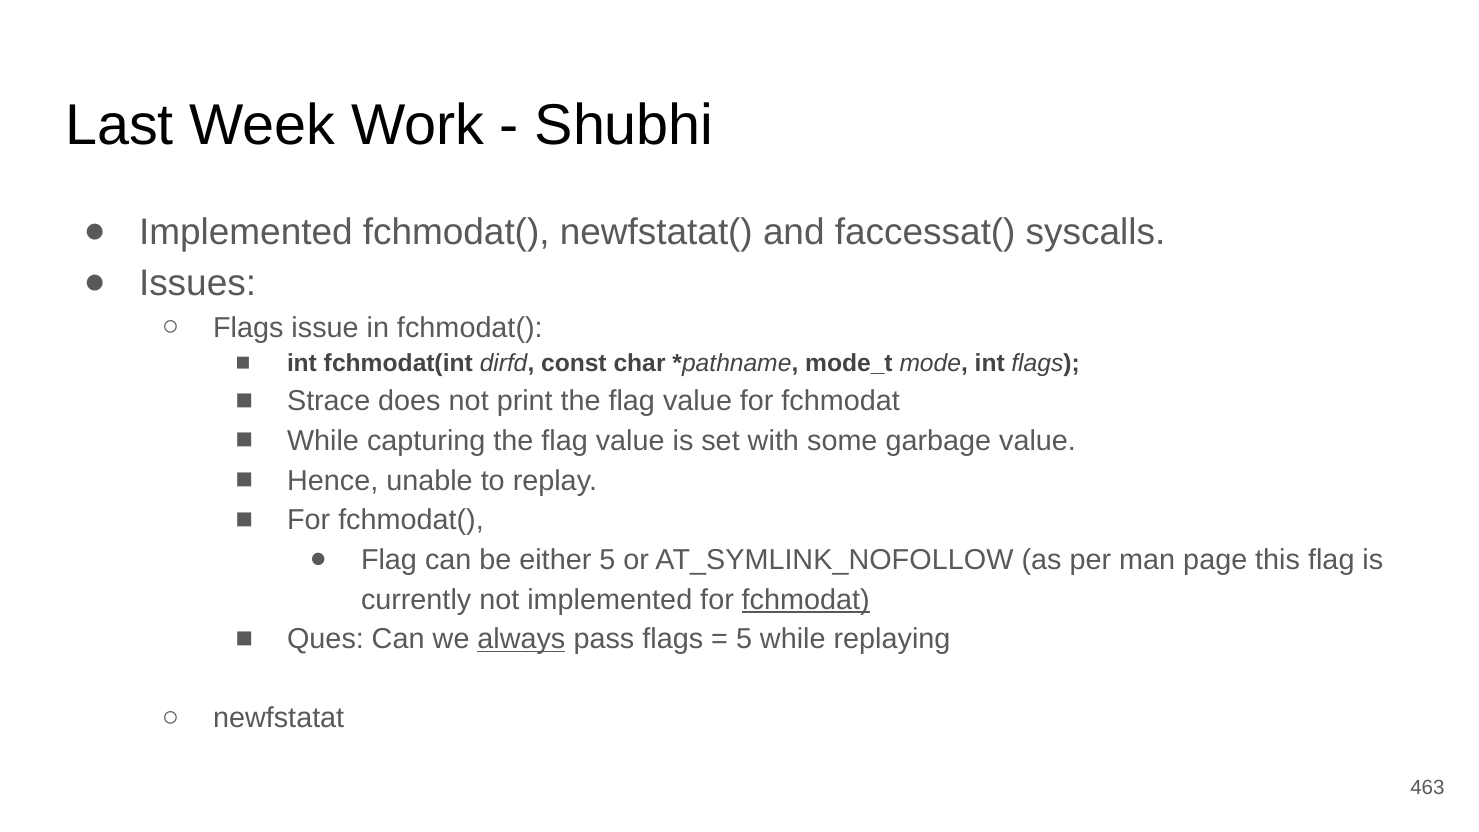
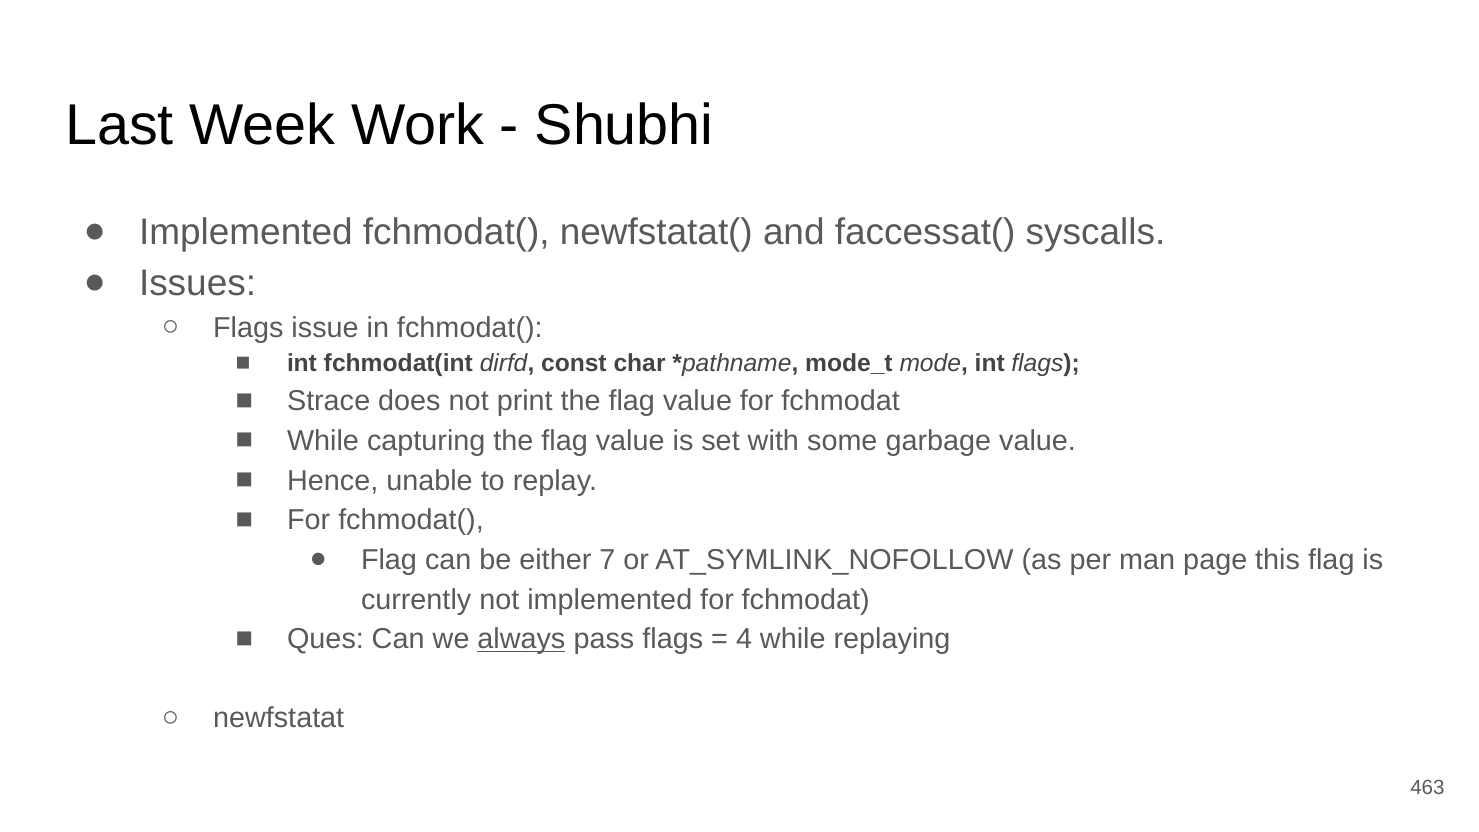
either 5: 5 -> 7 (607, 560)
fchmodat underline: present -> none (806, 600)
5: 5 -> 4 (744, 639)
